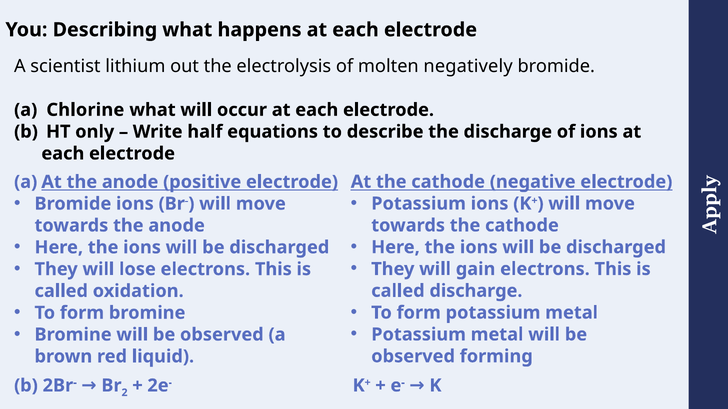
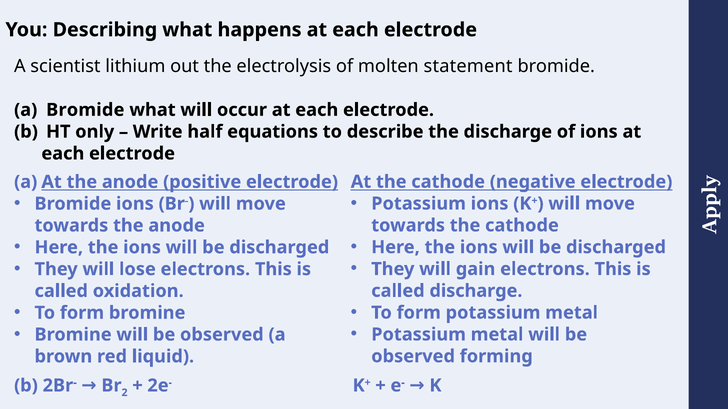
negatively: negatively -> statement (468, 66)
a Chlorine: Chlorine -> Bromide (85, 110)
